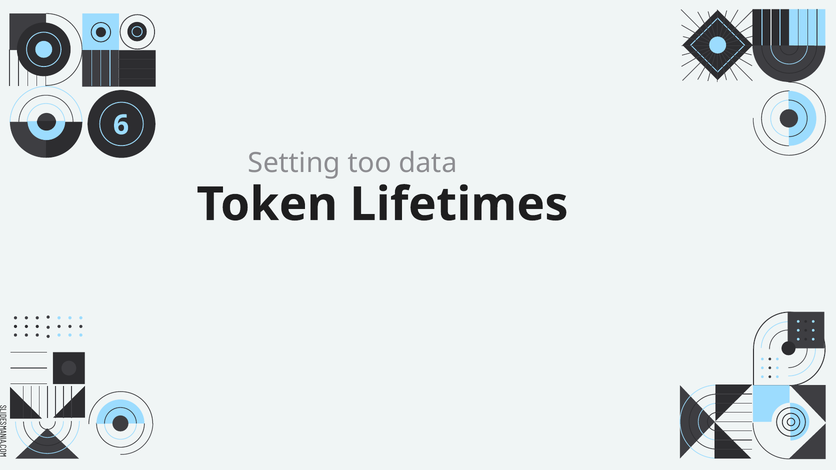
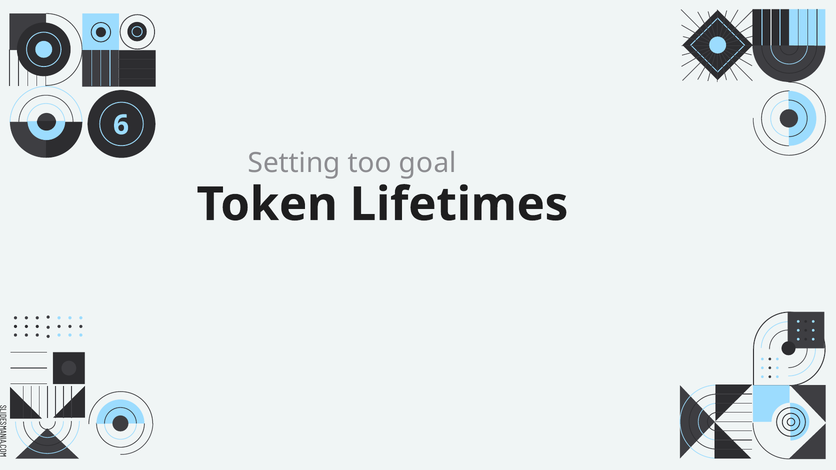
data: data -> goal (428, 163)
